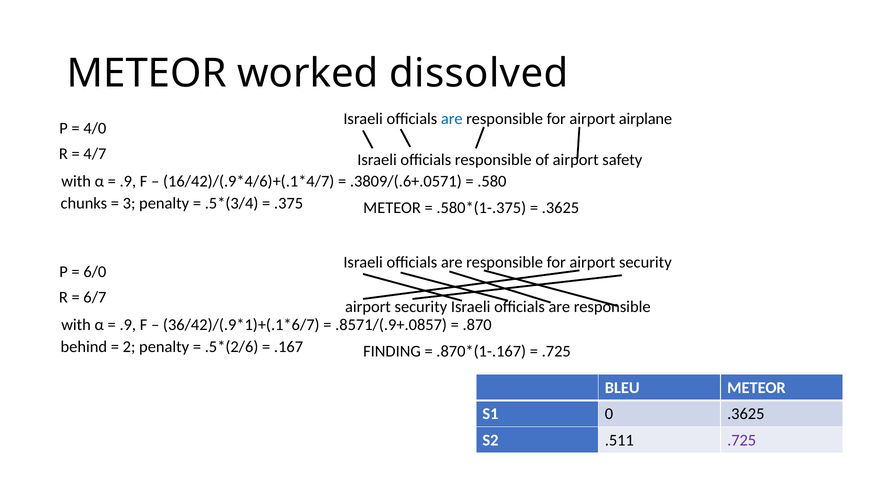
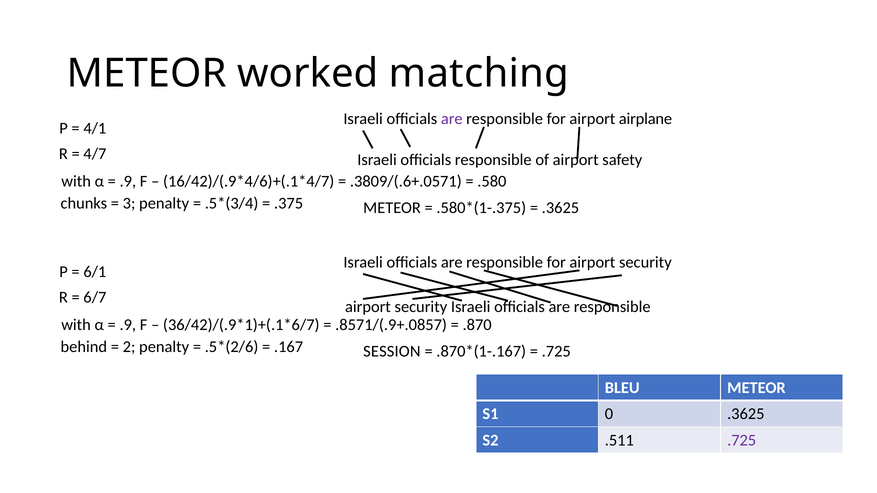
dissolved: dissolved -> matching (479, 74)
are colour: blue -> purple (452, 119)
4/0: 4/0 -> 4/1 (95, 129)
6/0: 6/0 -> 6/1 (95, 272)
FINDING: FINDING -> SESSION (392, 351)
